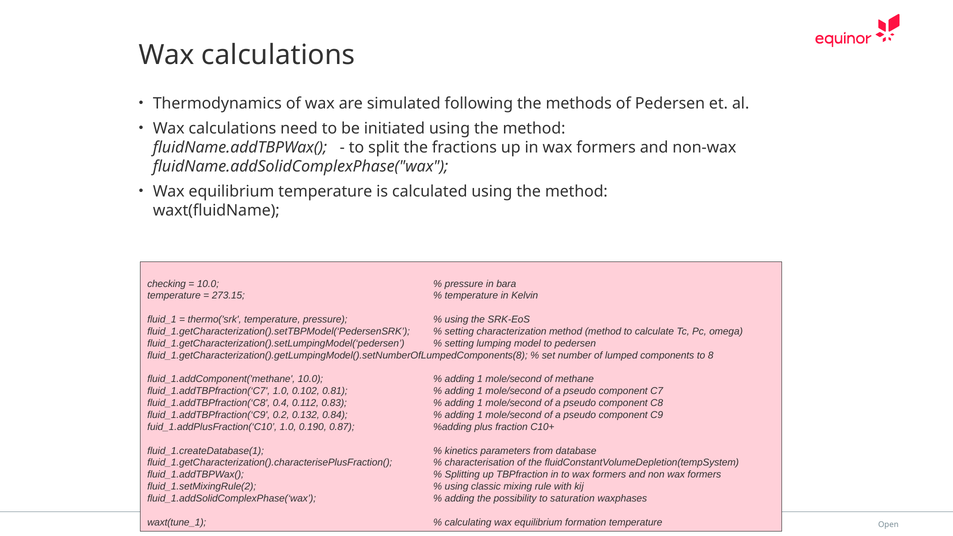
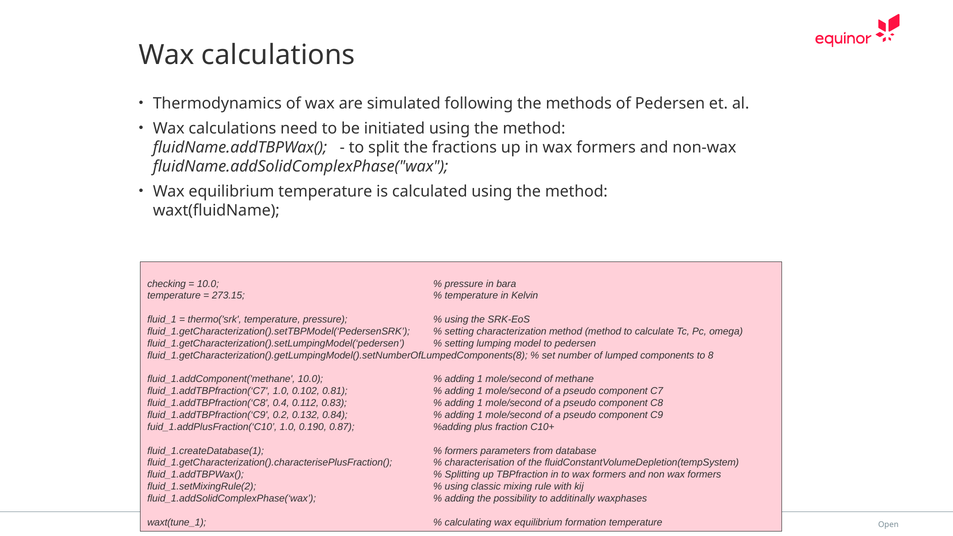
kinetics: kinetics -> formers (461, 451)
saturation: saturation -> additinally (573, 499)
